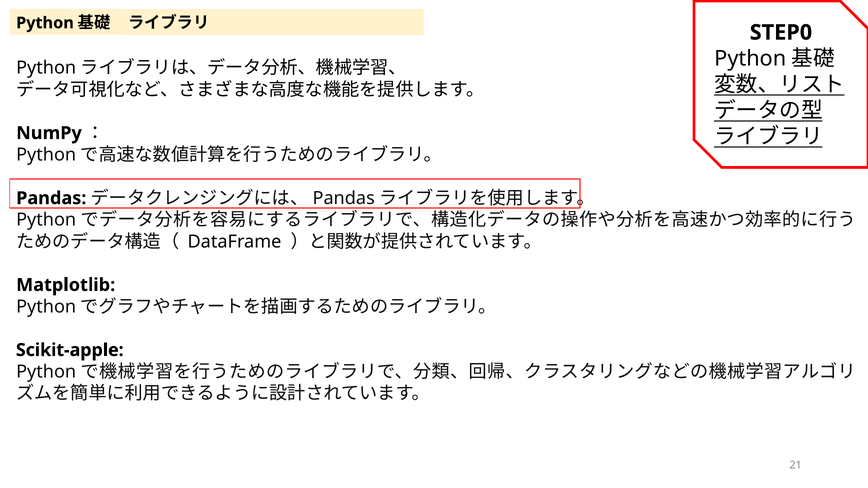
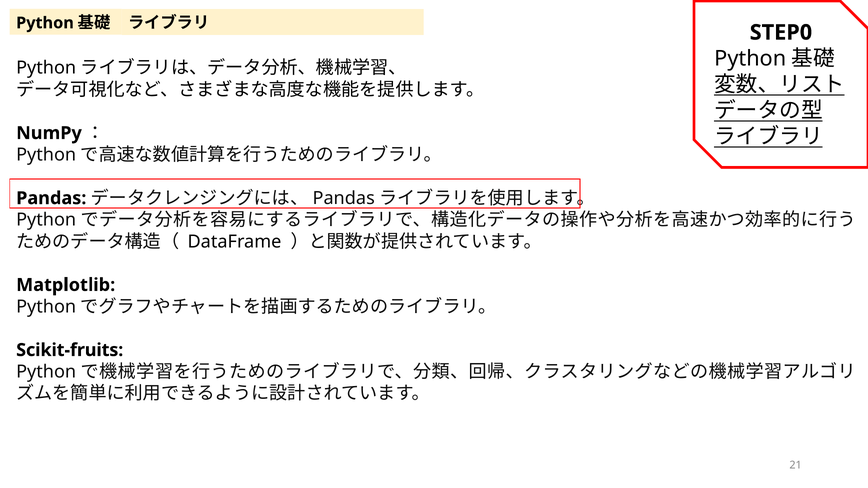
Scikit-apple: Scikit-apple -> Scikit-fruits (70, 350)
